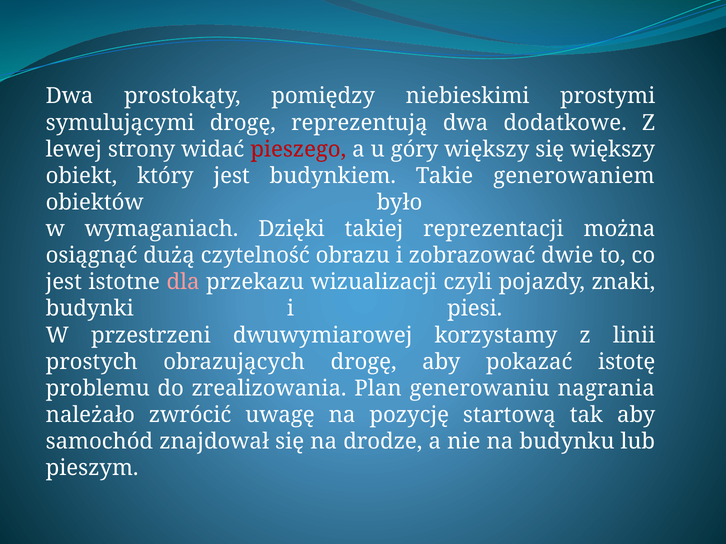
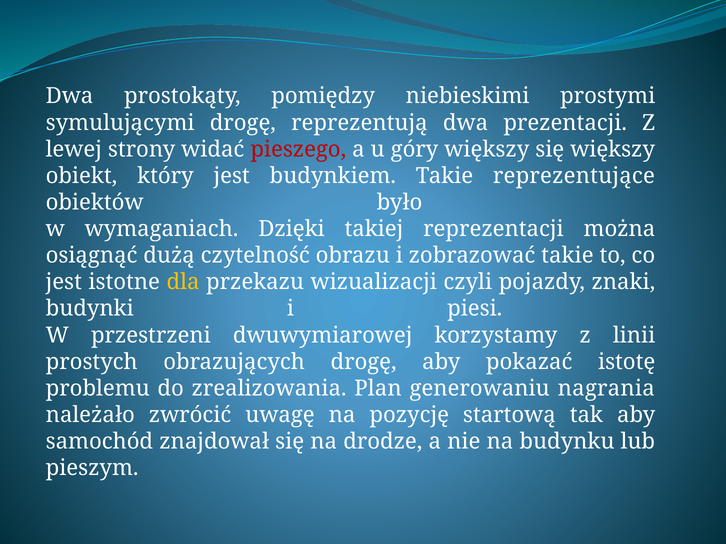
dodatkowe: dodatkowe -> prezentacji (565, 123)
generowaniem: generowaniem -> reprezentujące (574, 176)
zobrazować dwie: dwie -> takie (567, 256)
dla colour: pink -> yellow (183, 282)
